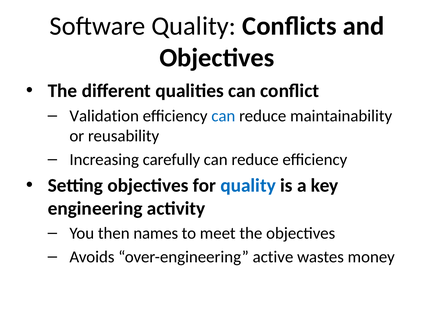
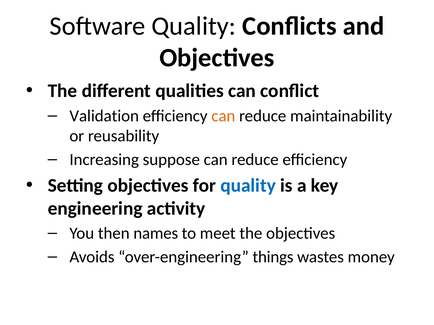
can colour: blue -> orange (223, 116)
carefully: carefully -> suppose (171, 160)
active: active -> things (273, 257)
